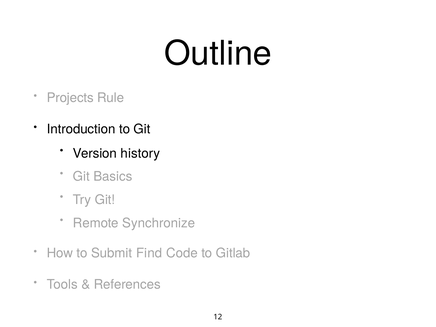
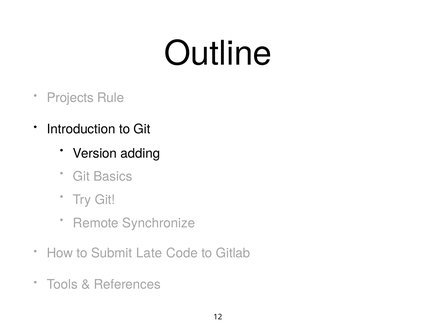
history: history -> adding (140, 153)
Find: Find -> Late (149, 253)
